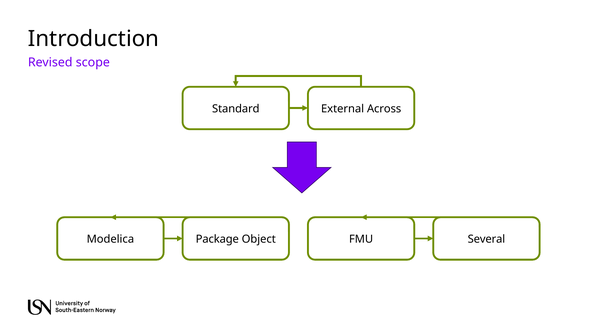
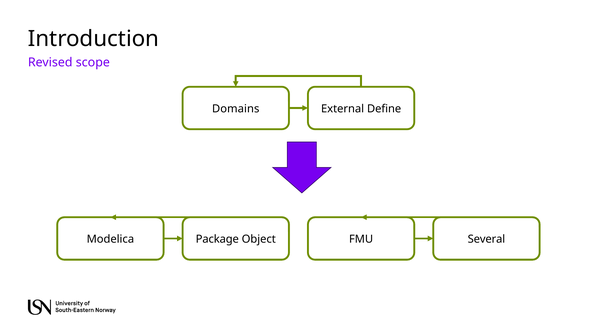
Standard: Standard -> Domains (236, 109)
Across: Across -> Define (384, 109)
